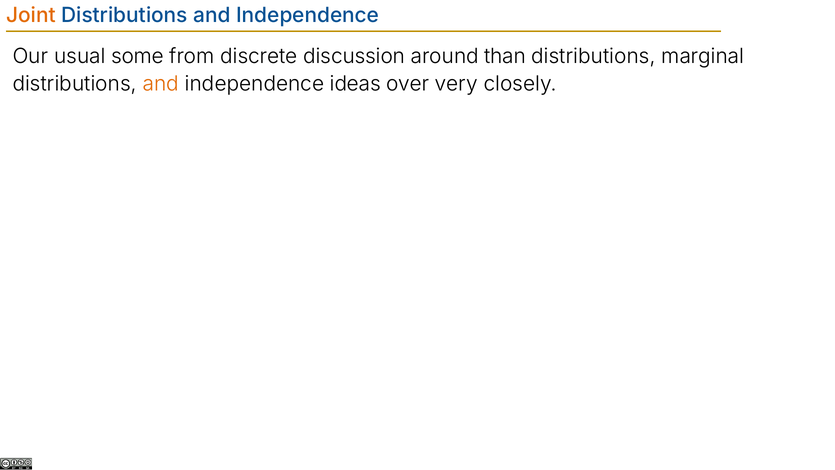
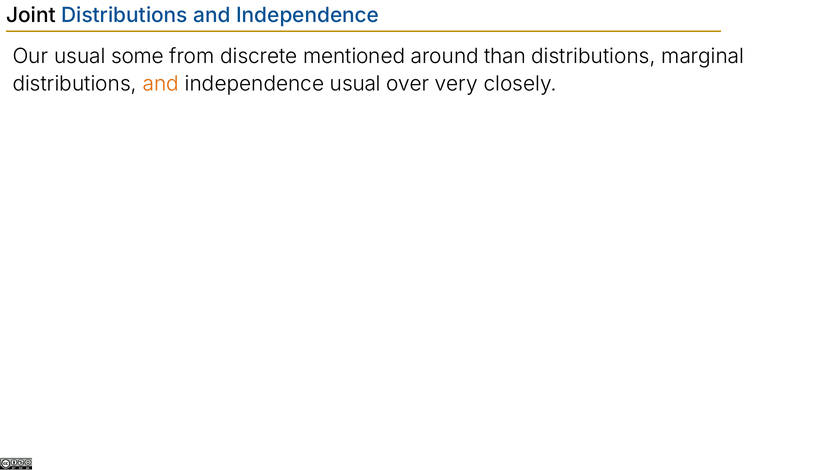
Joint colour: orange -> black (31, 16)
discussion: discussion -> mentioned (354, 56)
independence ideas: ideas -> usual (355, 84)
